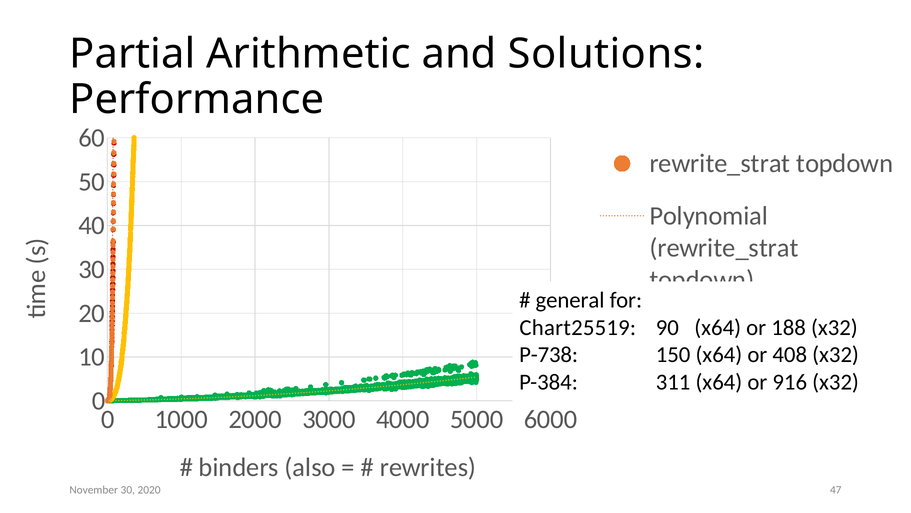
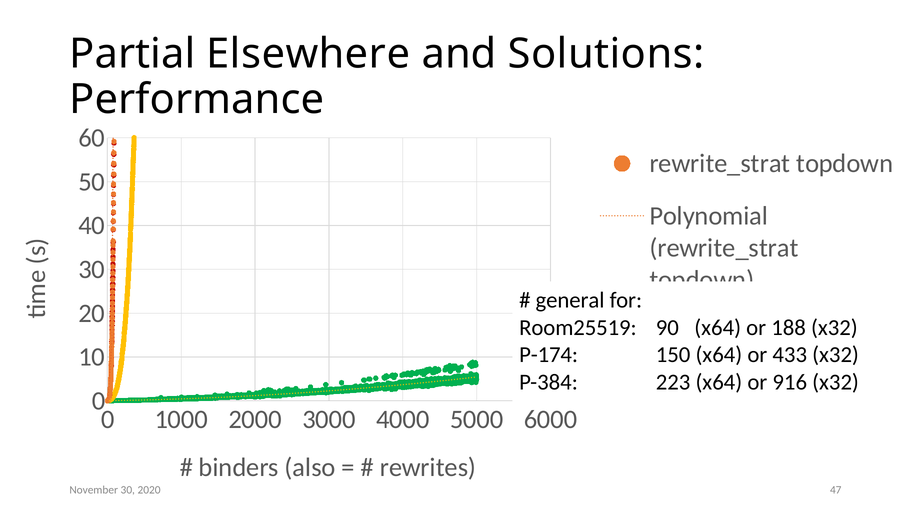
Arithmetic: Arithmetic -> Elsewhere (308, 54)
Chart25519: Chart25519 -> Room25519 (578, 327)
P-738: P-738 -> P-174 (549, 354)
408: 408 -> 433 (790, 354)
311: 311 -> 223 (673, 382)
